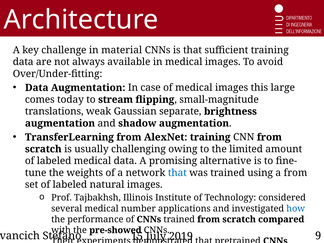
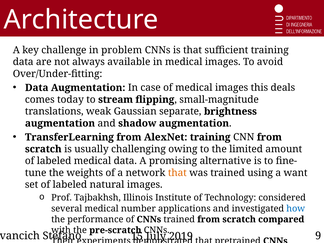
material: material -> problem (122, 50)
large: large -> deals (283, 88)
that colour: blue -> orange (177, 173)
a from: from -> want (296, 173)
pre-showed: pre-showed -> pre-scratch (115, 230)
